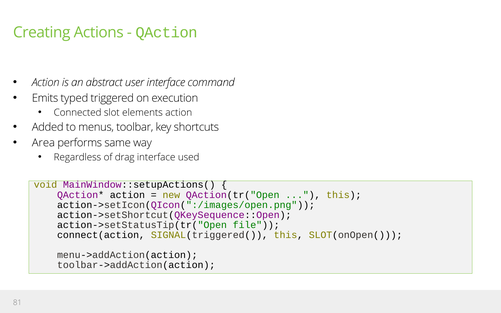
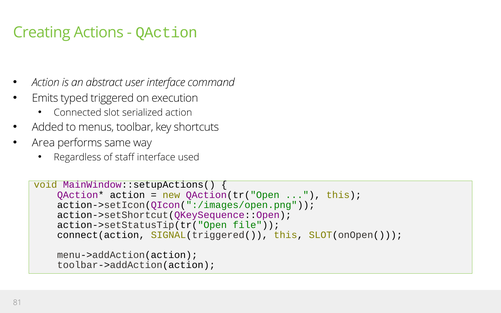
elements: elements -> serialized (143, 113)
drag: drag -> staff (125, 157)
